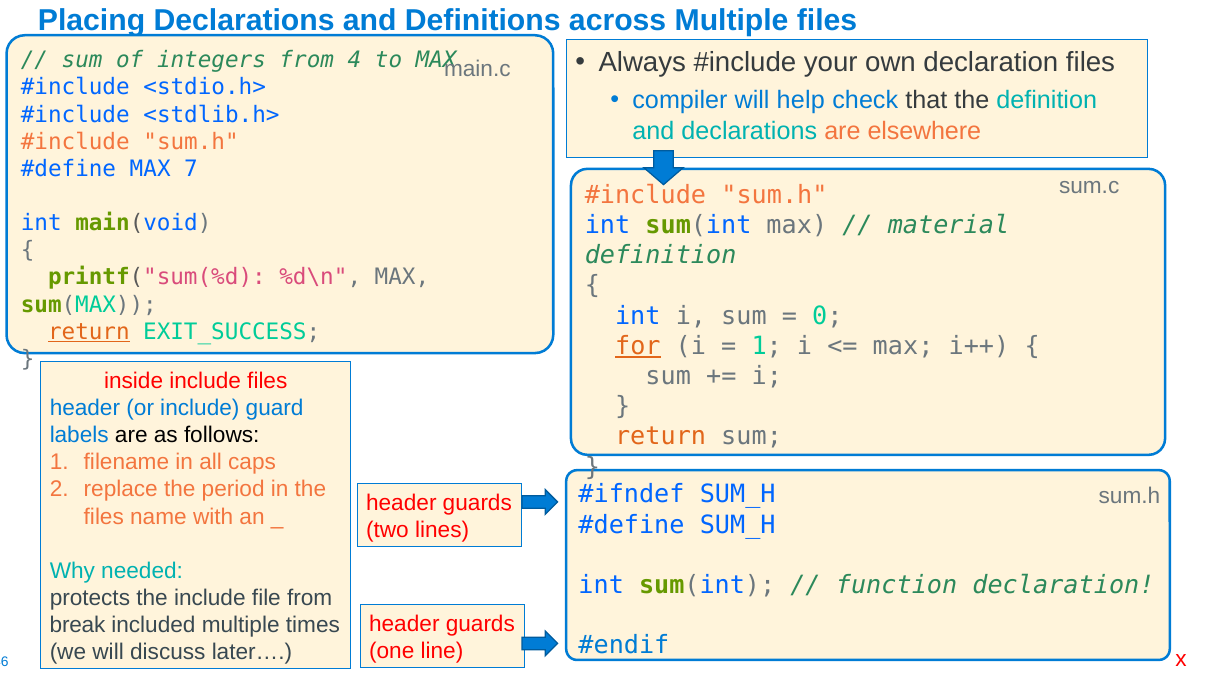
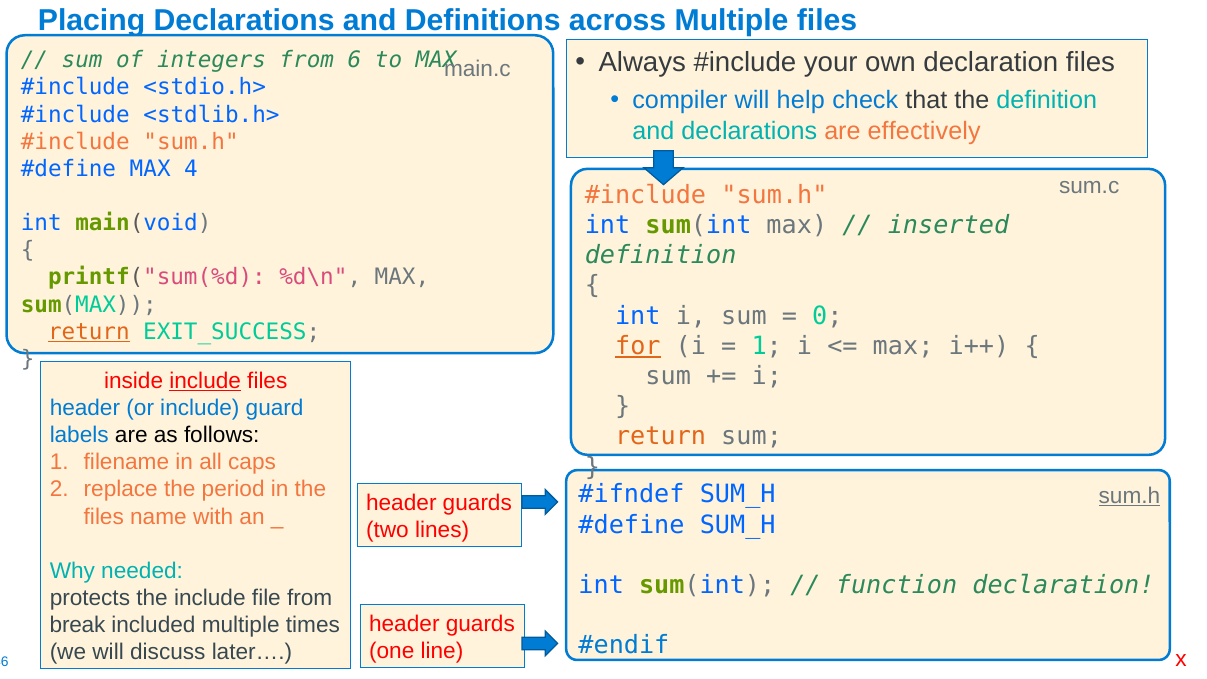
4: 4 -> 6 (354, 60)
elsewhere: elsewhere -> effectively (924, 131)
7: 7 -> 4 (191, 169)
material: material -> inserted (948, 225)
include underline: none -> present (205, 381)
sum.h underline: none -> present (1129, 496)
